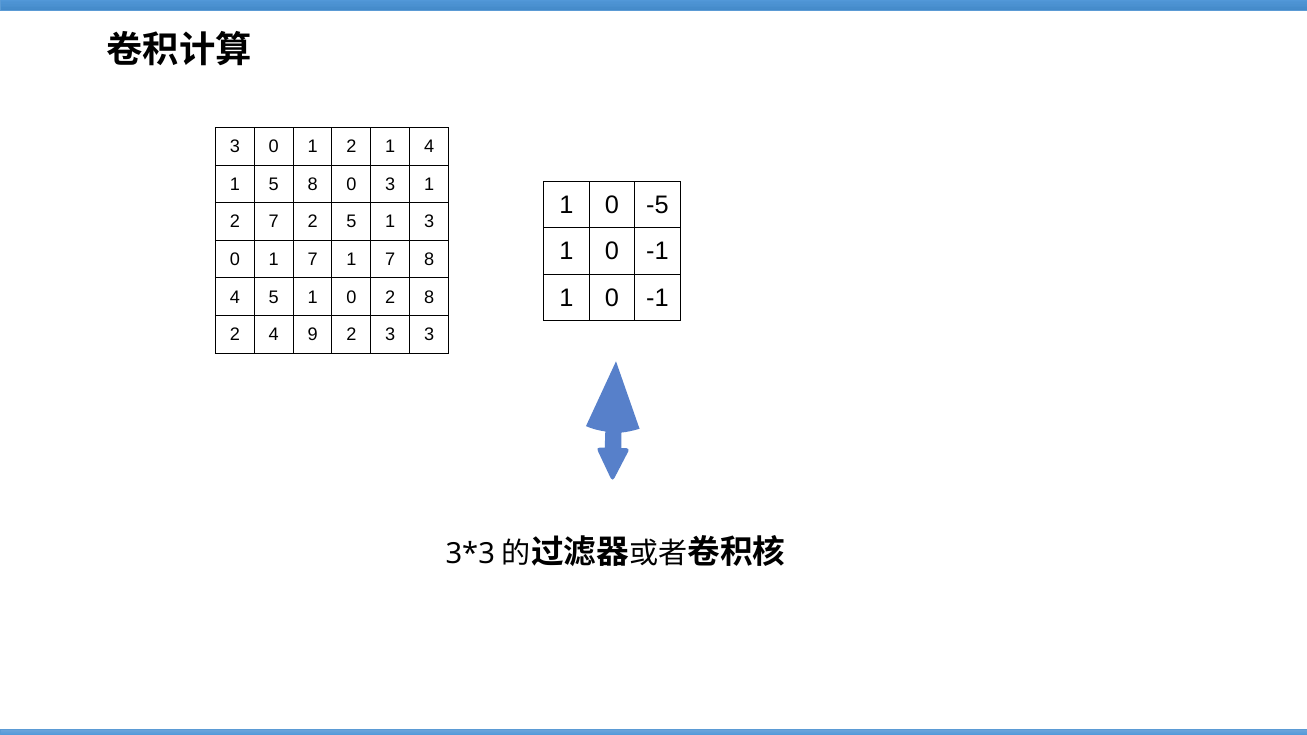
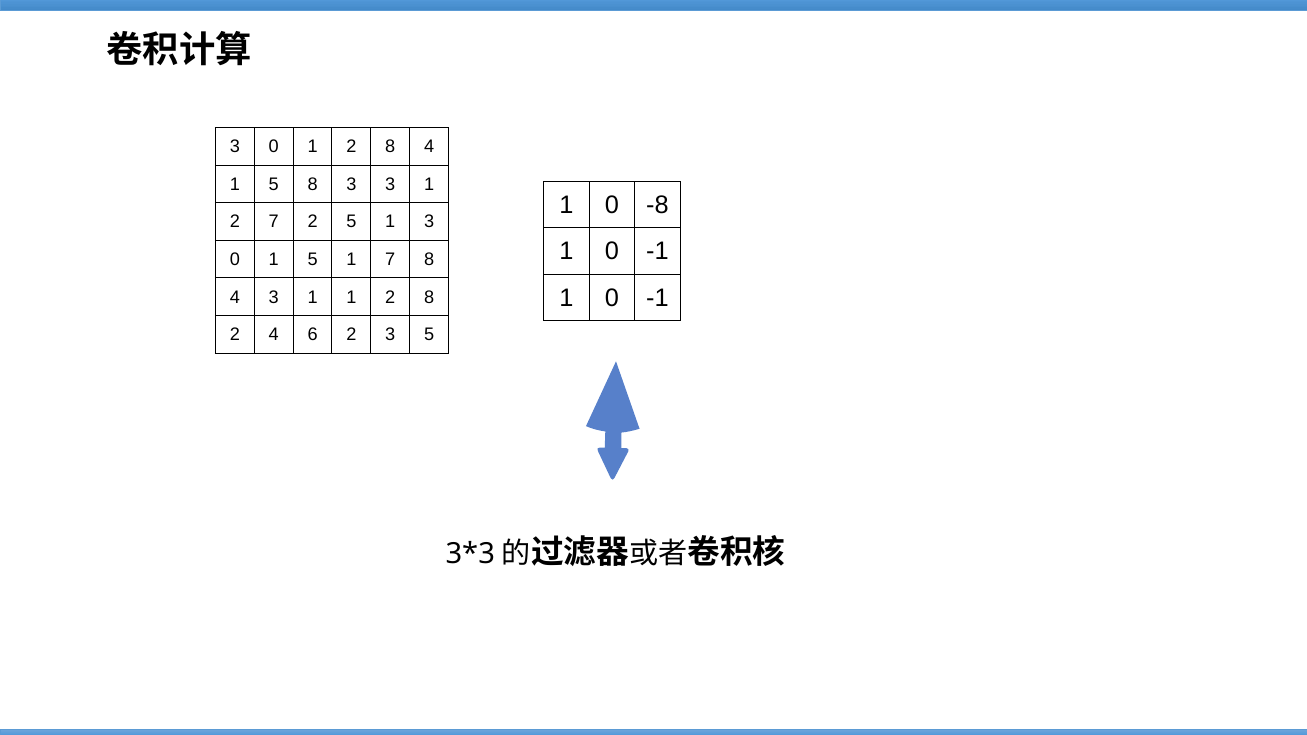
0 1 2 1: 1 -> 8 (390, 147)
8 0: 0 -> 3 (351, 184)
-5: -5 -> -8 (657, 205)
0 1 7: 7 -> 5 (313, 260)
4 5: 5 -> 3 (274, 297)
0: 0 -> 1 (351, 297)
9: 9 -> 6 (313, 335)
3 3: 3 -> 5 (429, 335)
